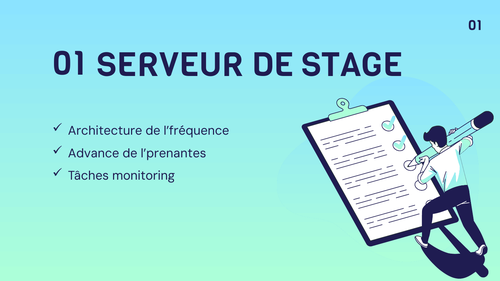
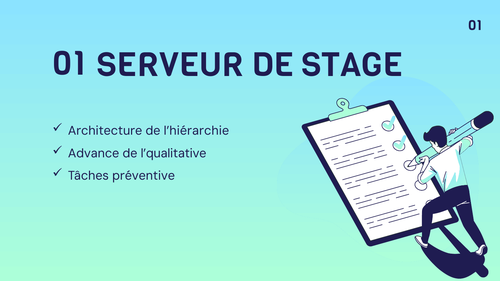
l’fréquence: l’fréquence -> l’hiérarchie (196, 131)
l’prenantes: l’prenantes -> l’qualitative (174, 153)
monitoring: monitoring -> préventive (144, 176)
